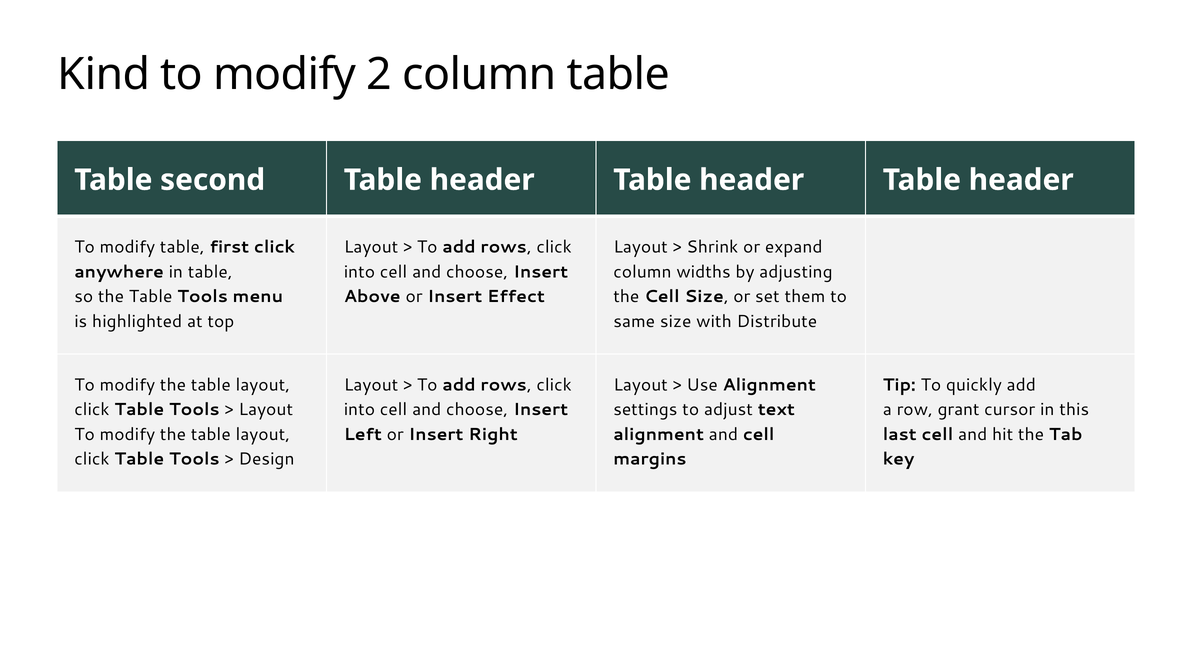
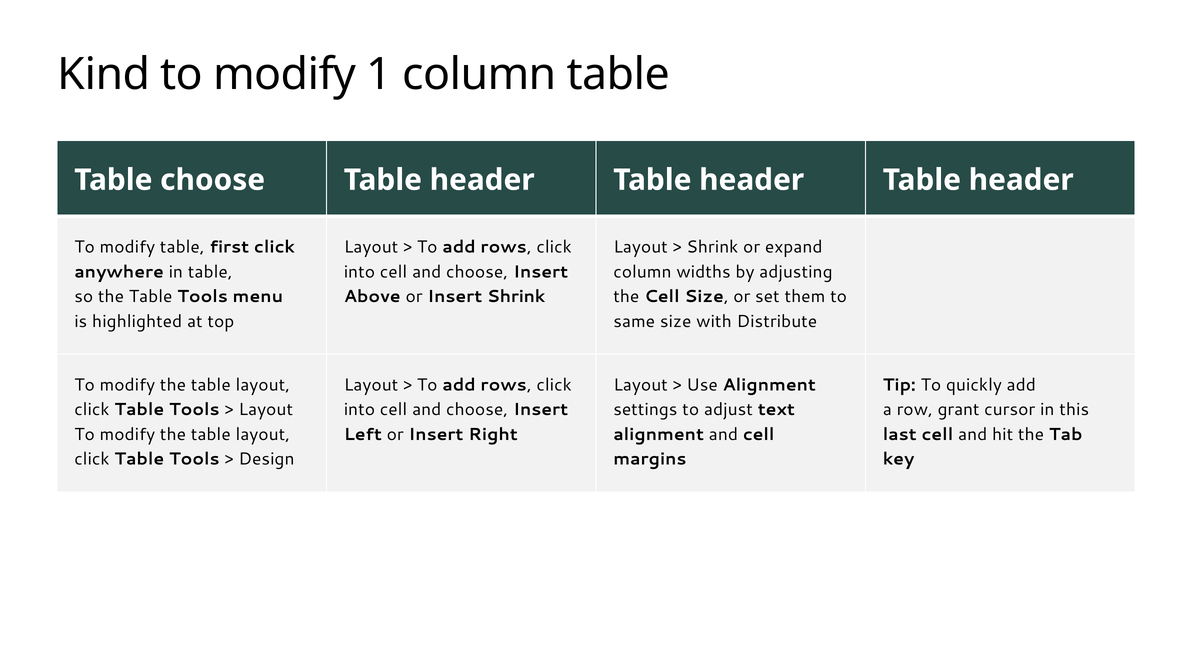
2: 2 -> 1 (379, 75)
Table second: second -> choose (213, 180)
Insert Effect: Effect -> Shrink (516, 297)
